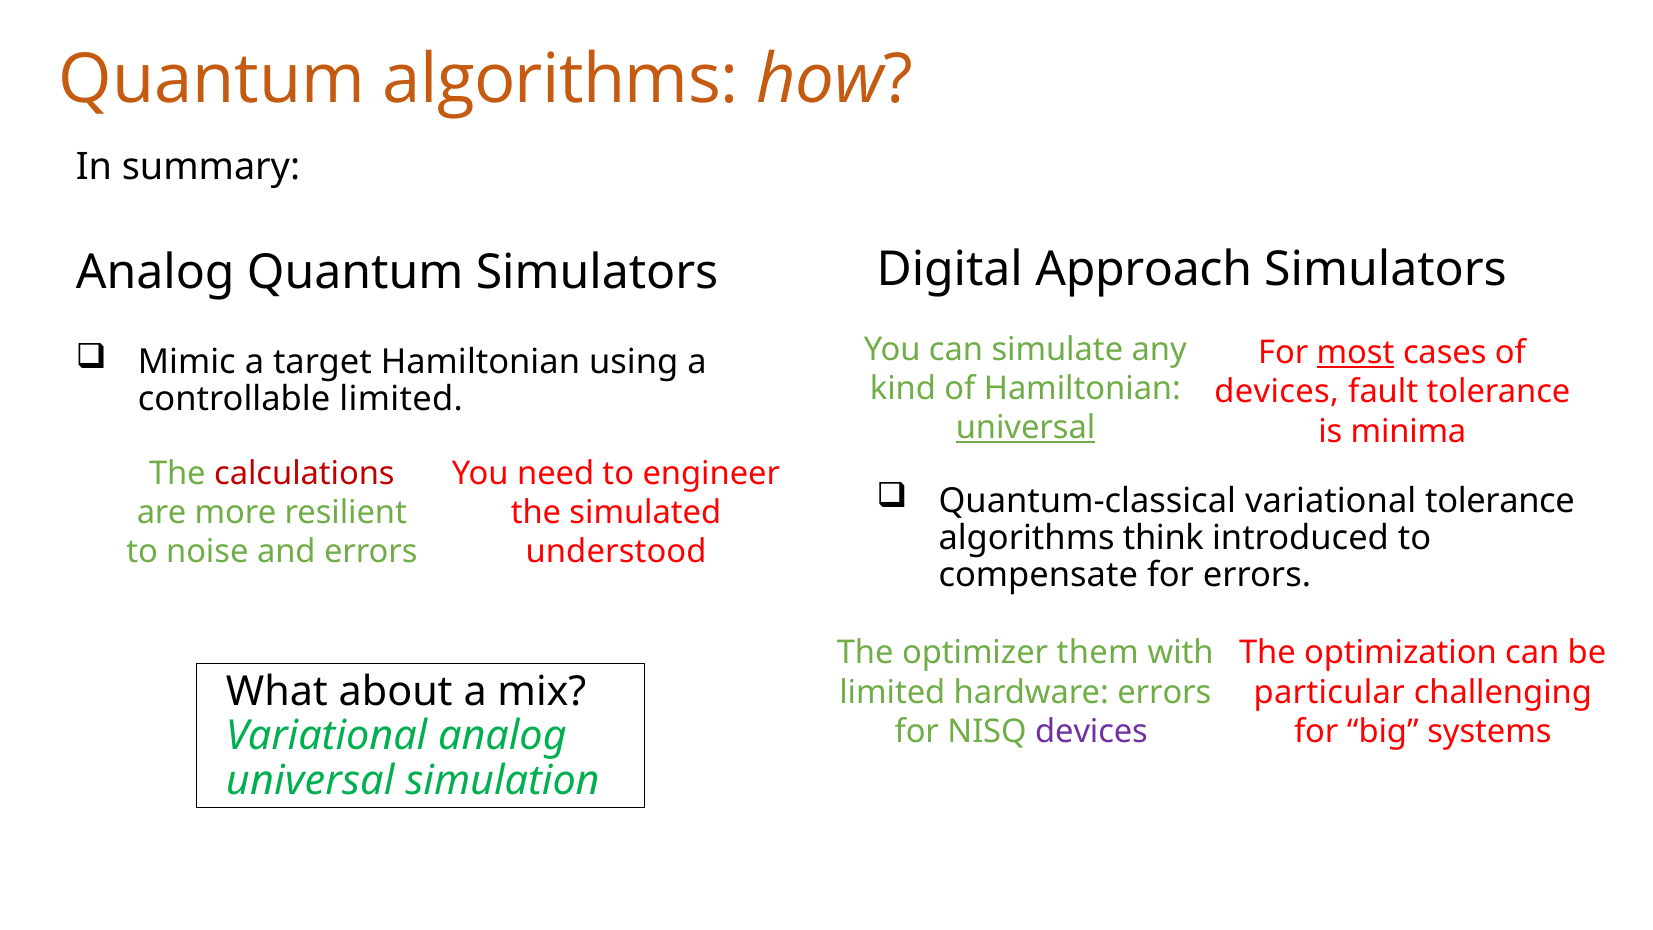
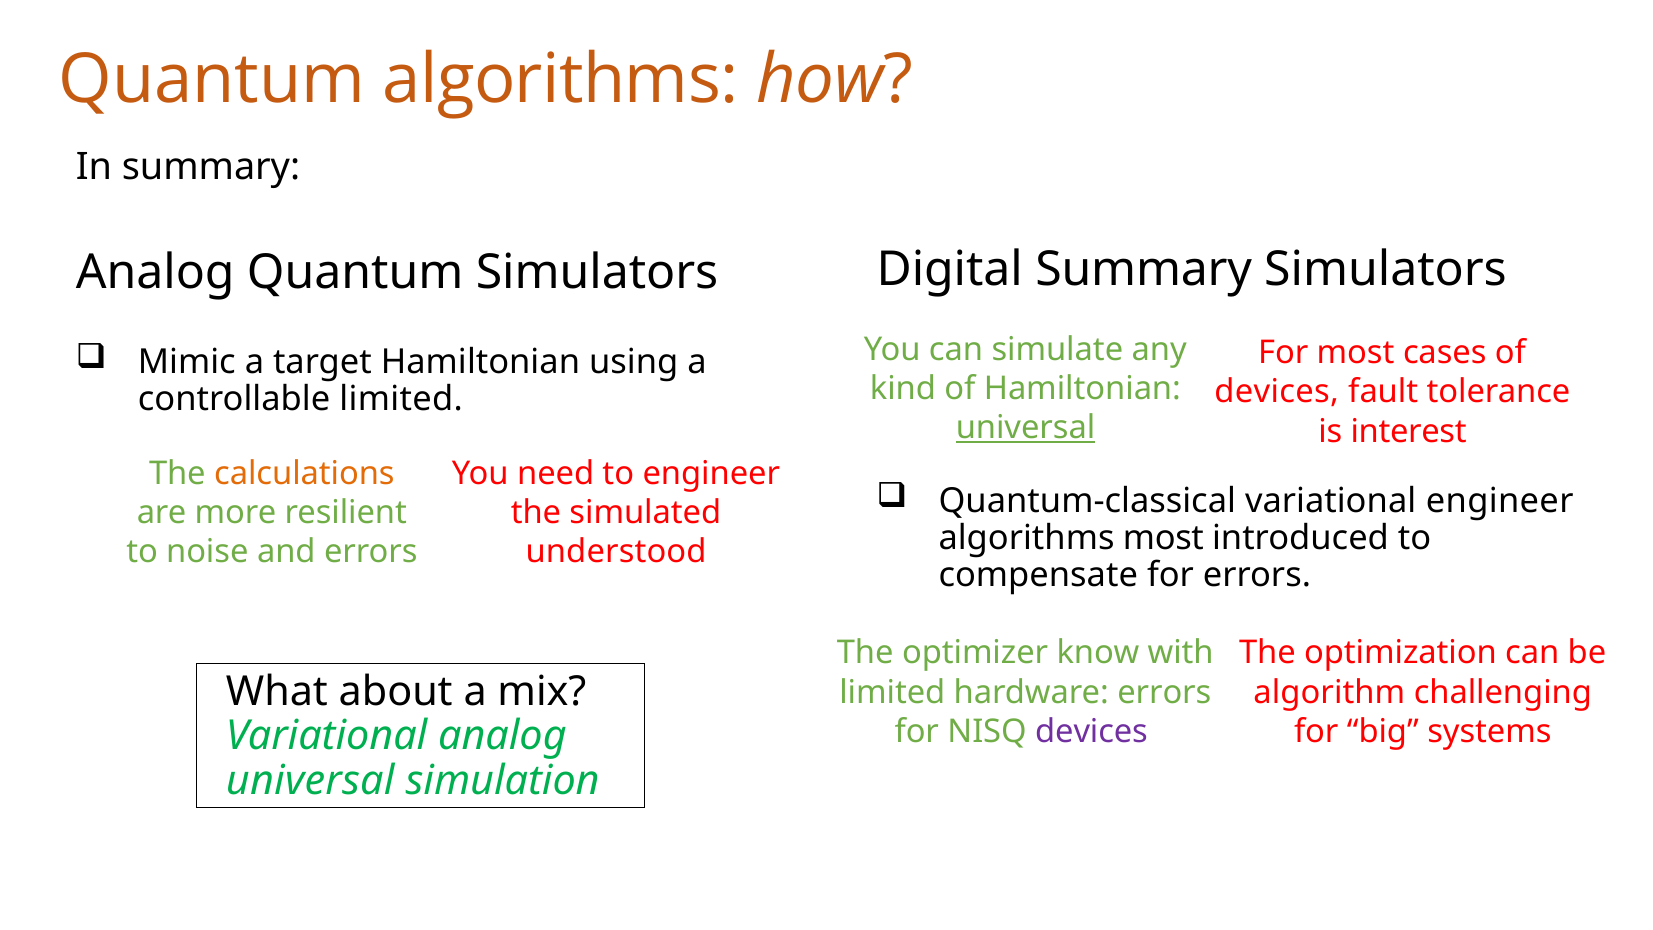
Digital Approach: Approach -> Summary (1144, 270)
most underline: present -> none (1356, 353)
minima: minima -> interest (1409, 431)
calculations colour: red -> orange (304, 473)
variational tolerance: tolerance -> engineer (1500, 501)
algorithms think: think -> most (1163, 538)
them: them -> know (1098, 653)
particular: particular -> algorithm (1329, 692)
